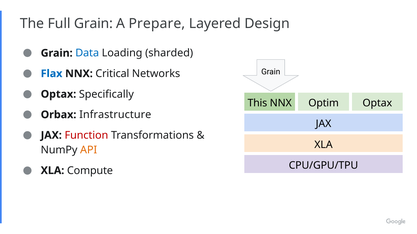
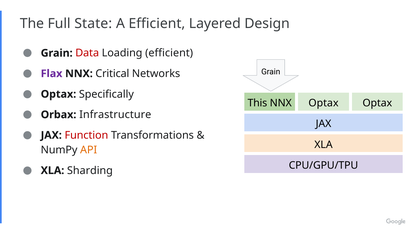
Full Grain: Grain -> State (93, 24)
A Prepare: Prepare -> Efficient (157, 24)
Data colour: blue -> red (87, 53)
Loading sharded: sharded -> efficient (169, 53)
Flax colour: blue -> purple (52, 74)
NNX Optim: Optim -> Optax (323, 103)
Compute: Compute -> Sharding (90, 171)
